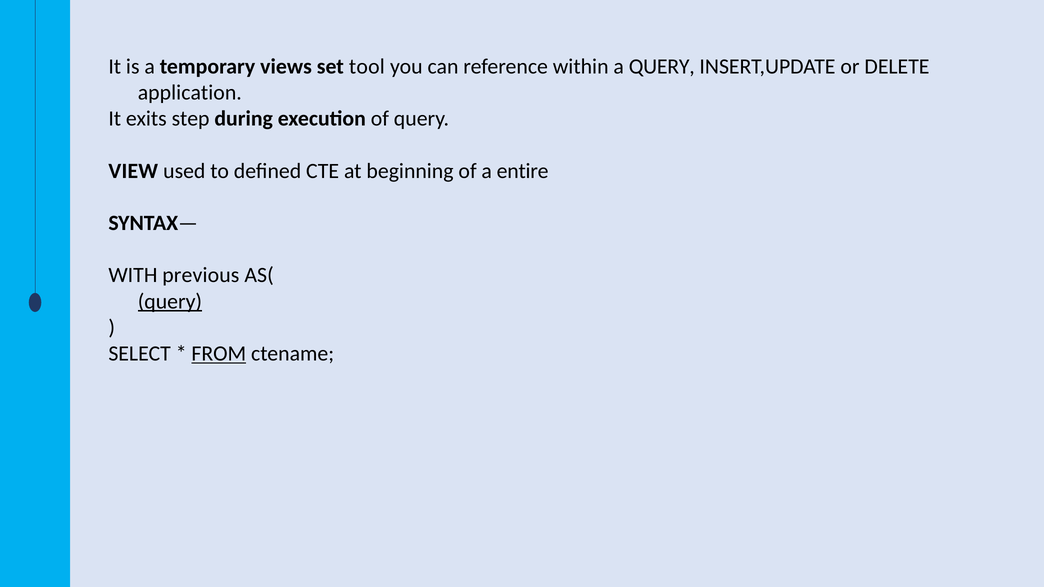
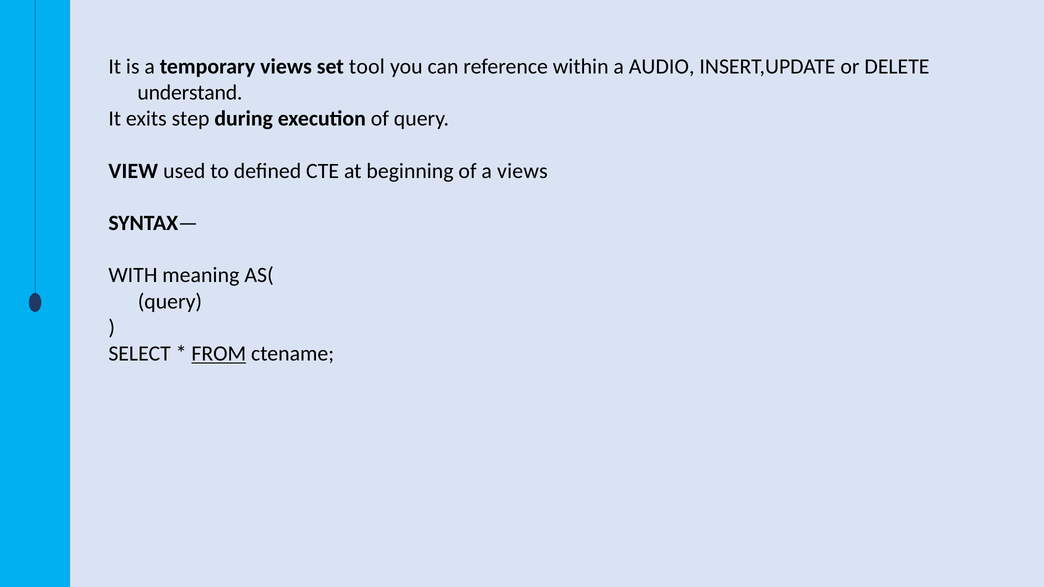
a QUERY: QUERY -> AUDIO (662, 66)
application: application -> understand (190, 93)
a entire: entire -> views (522, 171)
previous: previous -> meaning (201, 275)
query underline: present -> none (170, 301)
